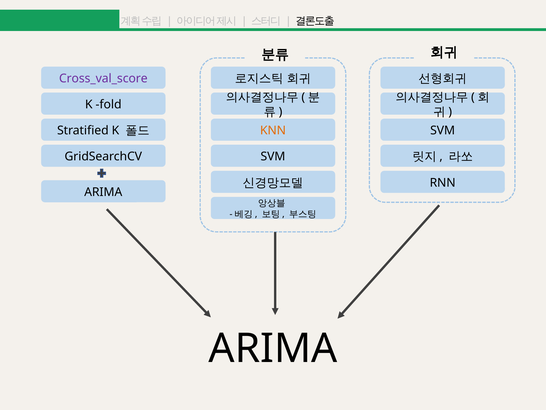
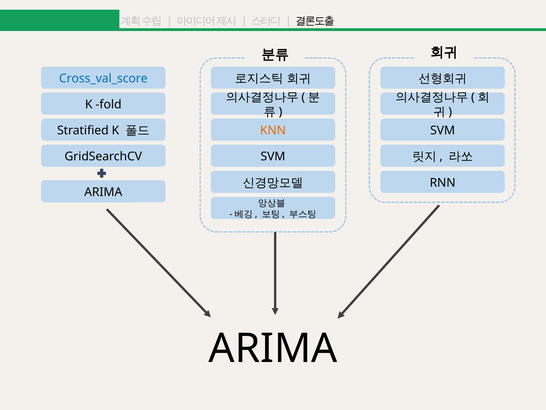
Cross_val_score colour: purple -> blue (103, 78)
